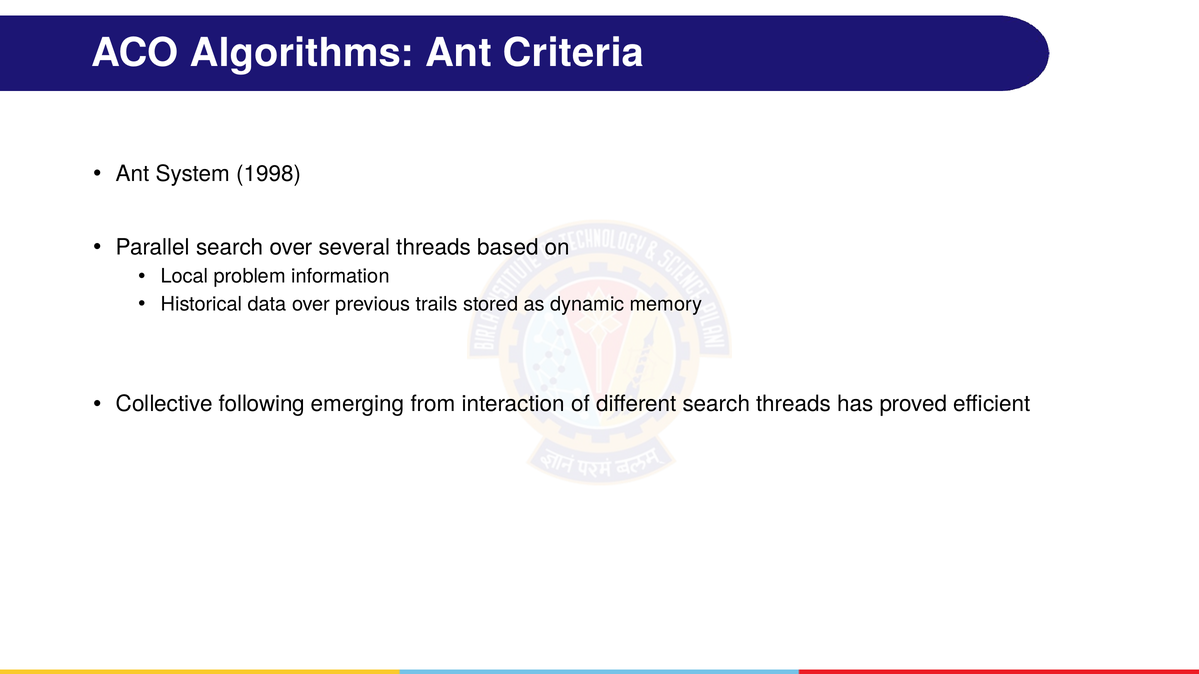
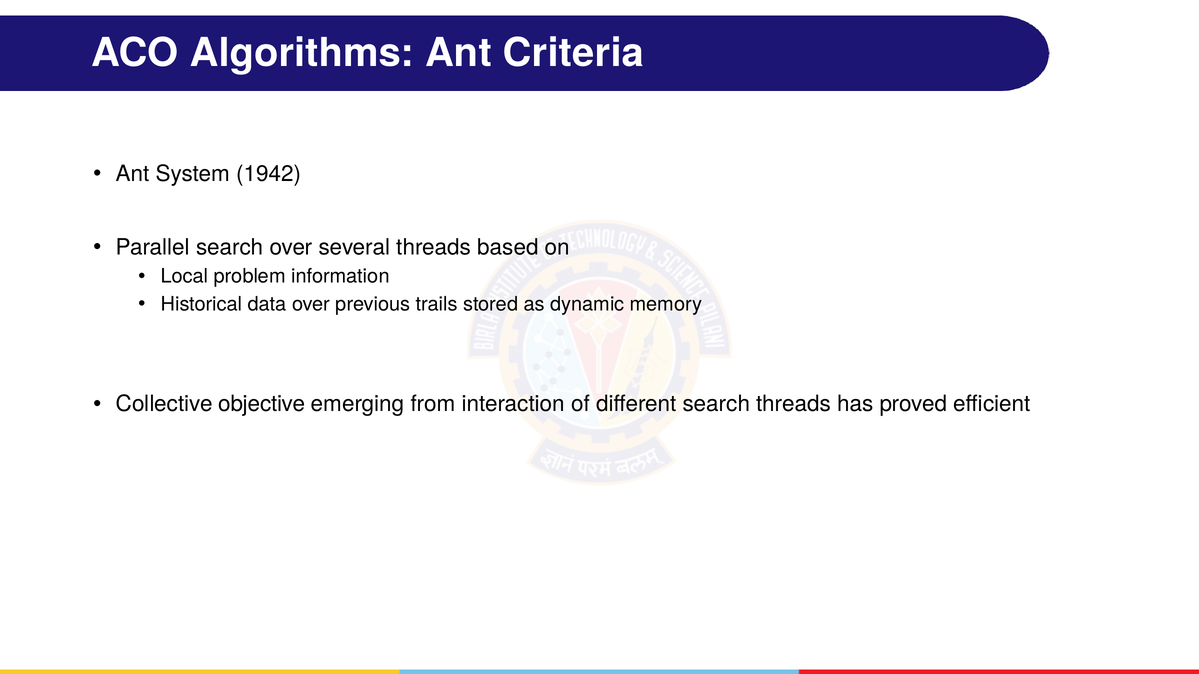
1998: 1998 -> 1942 (269, 174)
following: following -> objective (262, 404)
